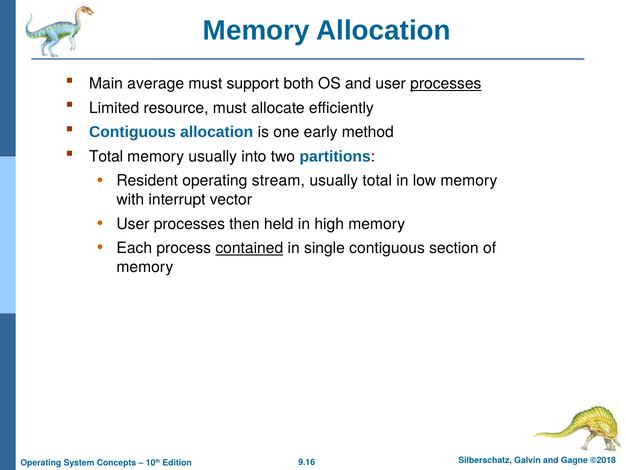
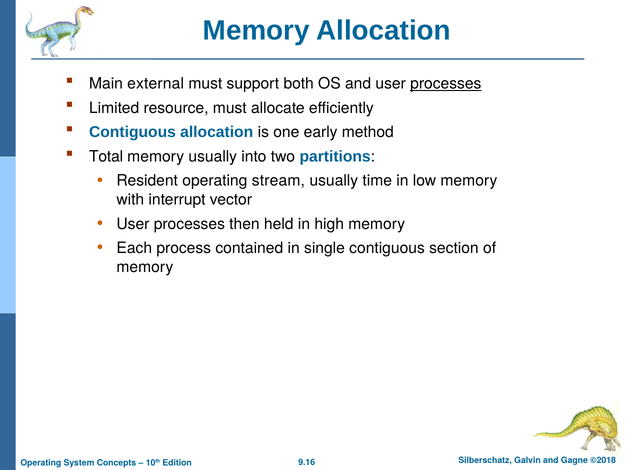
average: average -> external (156, 84)
usually total: total -> time (377, 181)
contained underline: present -> none (249, 248)
